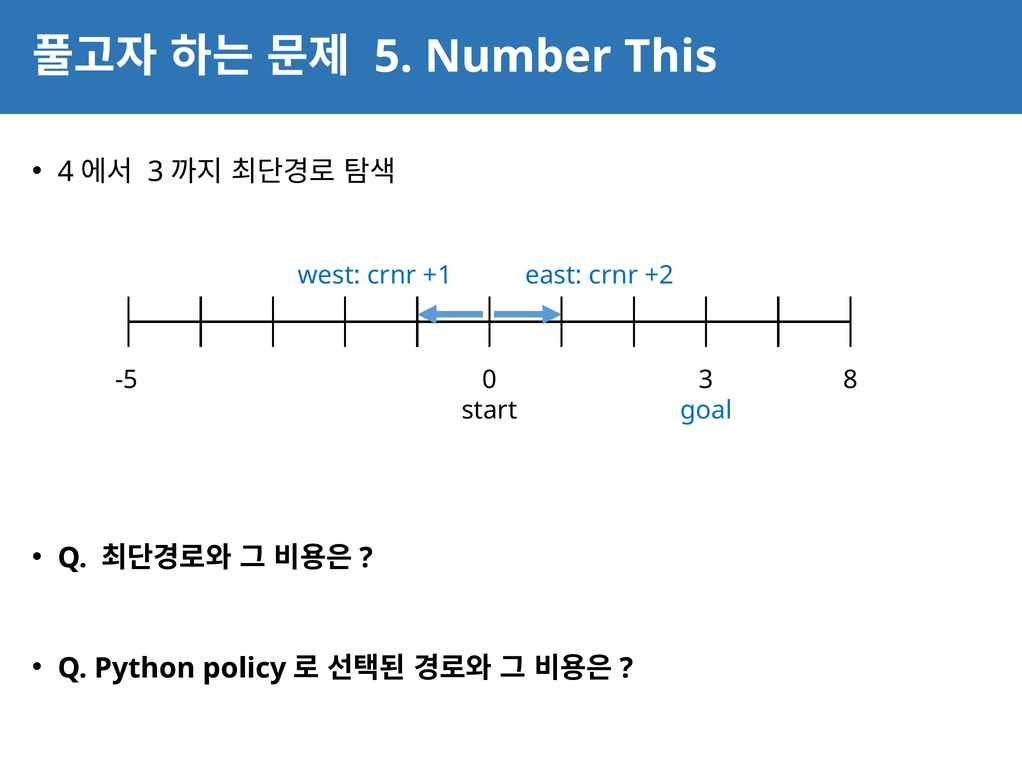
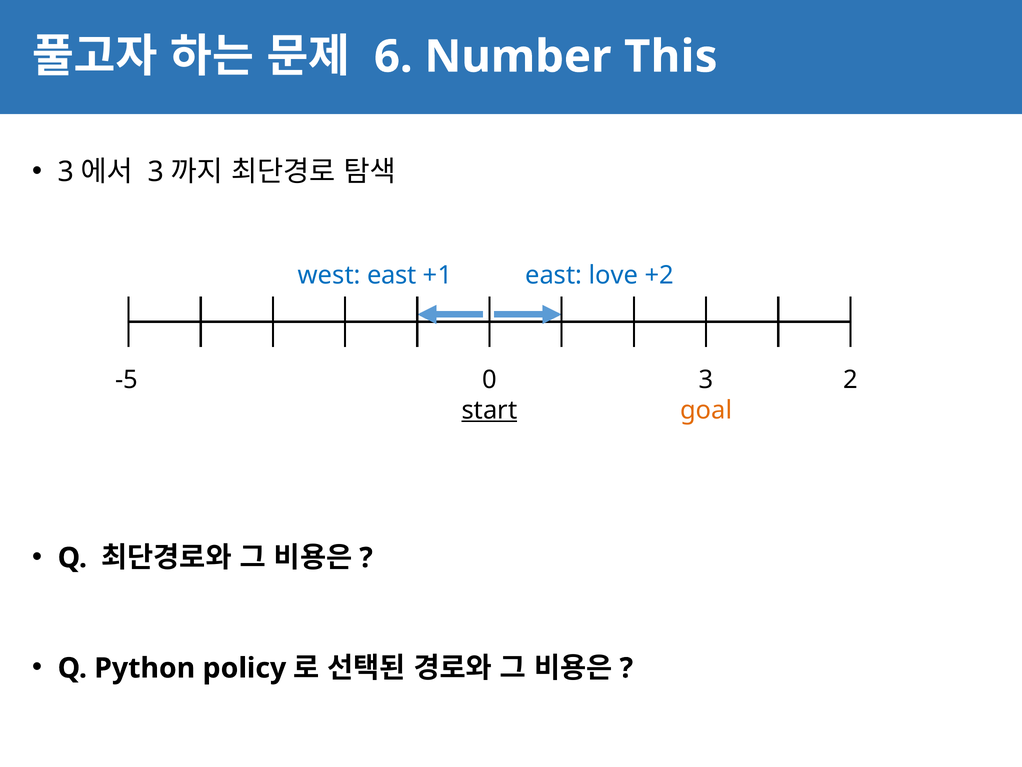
5: 5 -> 6 (393, 57)
4: 4 -> 3 (66, 172)
west crnr: crnr -> east (392, 275)
east crnr: crnr -> love (614, 275)
8: 8 -> 2 (850, 379)
start underline: none -> present (489, 410)
goal colour: blue -> orange (706, 410)
